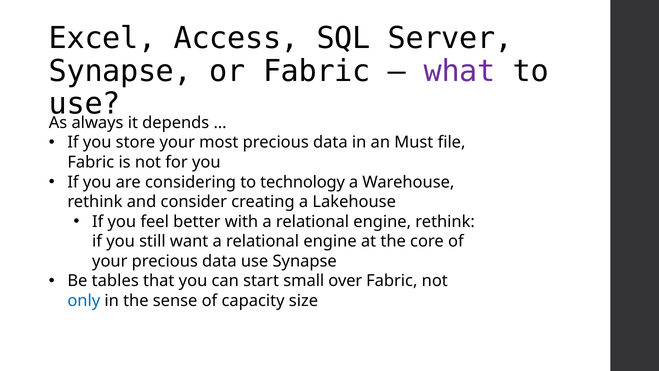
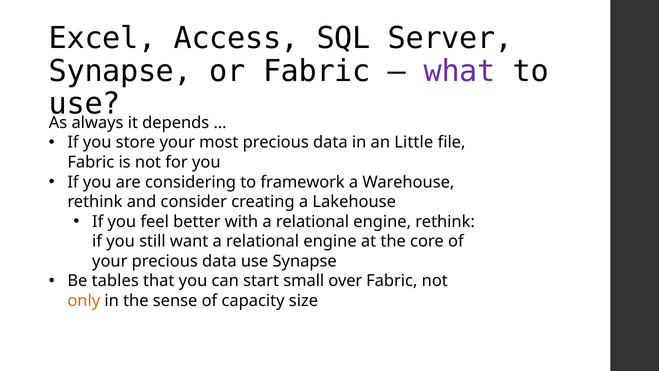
Must: Must -> Little (414, 142)
technology: technology -> framework (303, 182)
only colour: blue -> orange (84, 301)
